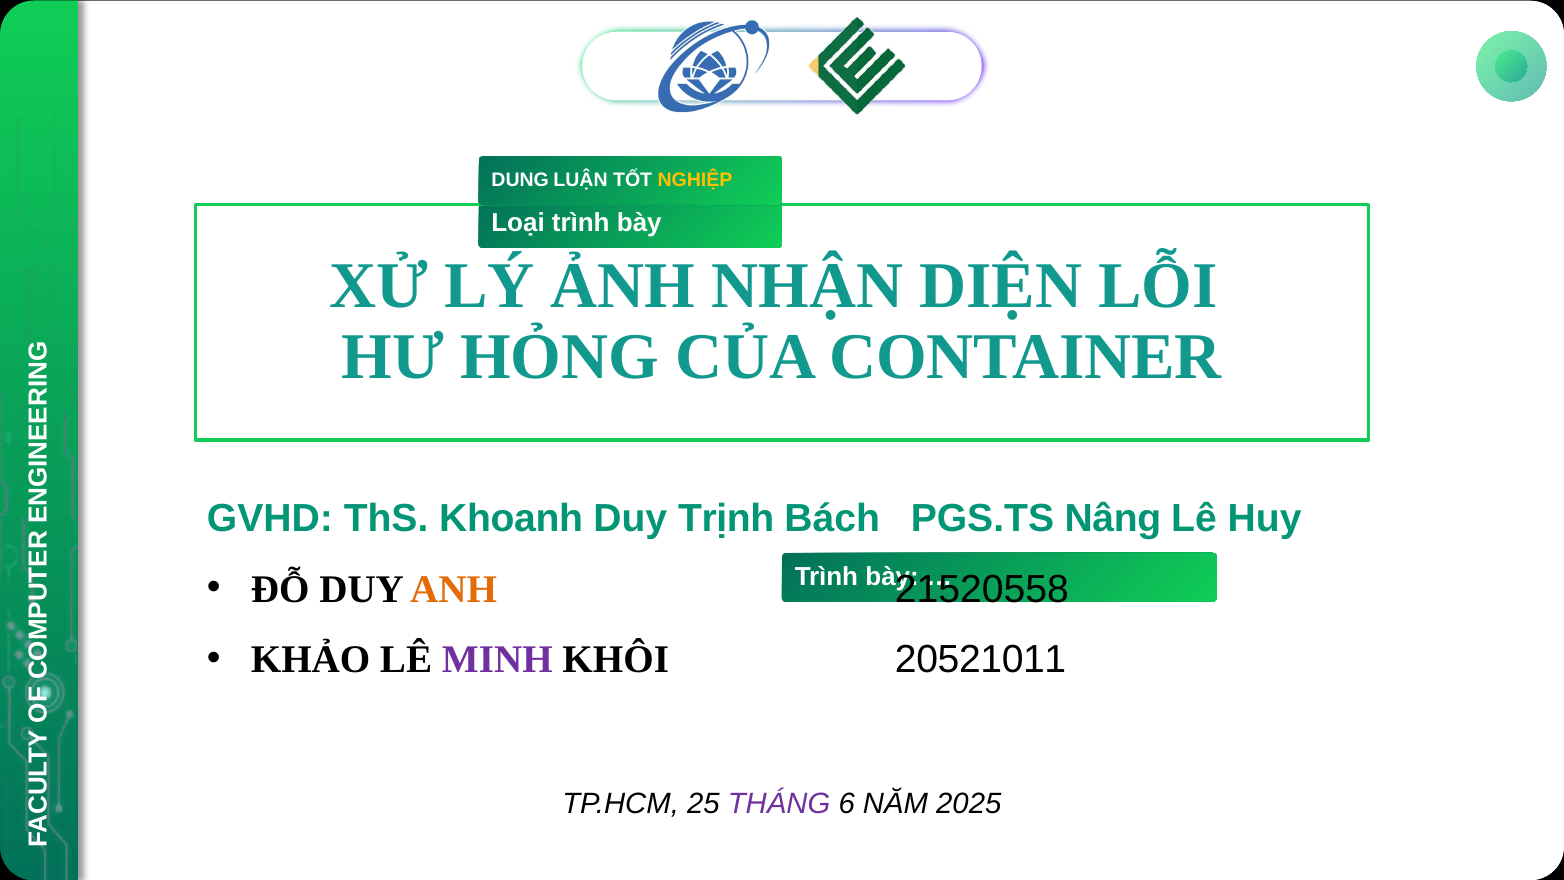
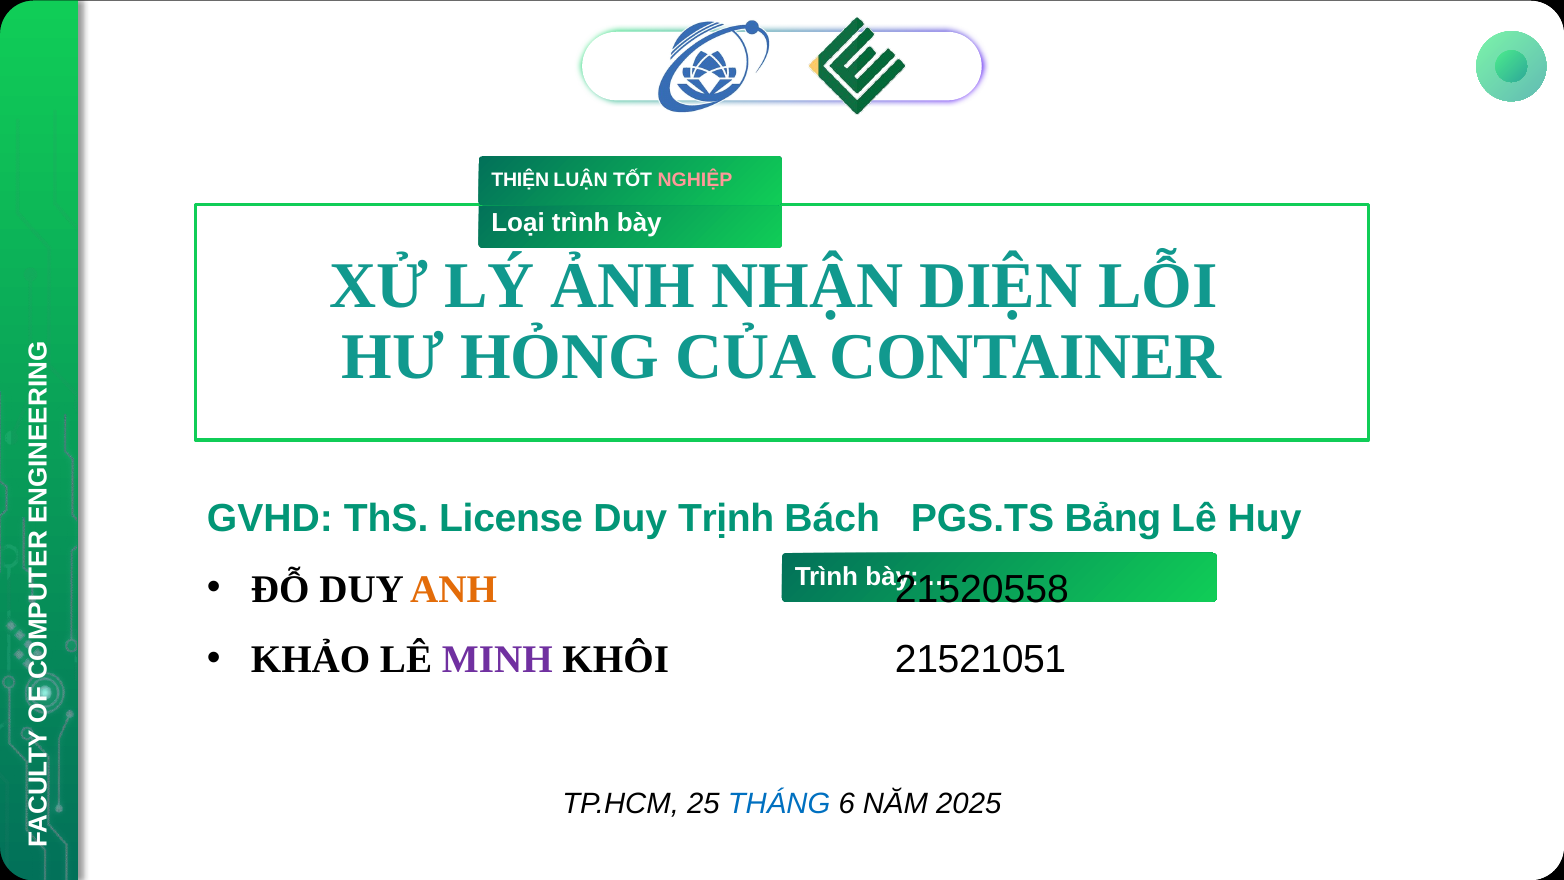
DUNG: DUNG -> THIỆN (520, 180)
NGHIỆP colour: yellow -> pink (695, 180)
Khoanh: Khoanh -> License (511, 518)
Nâng: Nâng -> Bảng (1113, 518)
20521011: 20521011 -> 21521051 (981, 660)
THÁNG colour: purple -> blue (779, 803)
